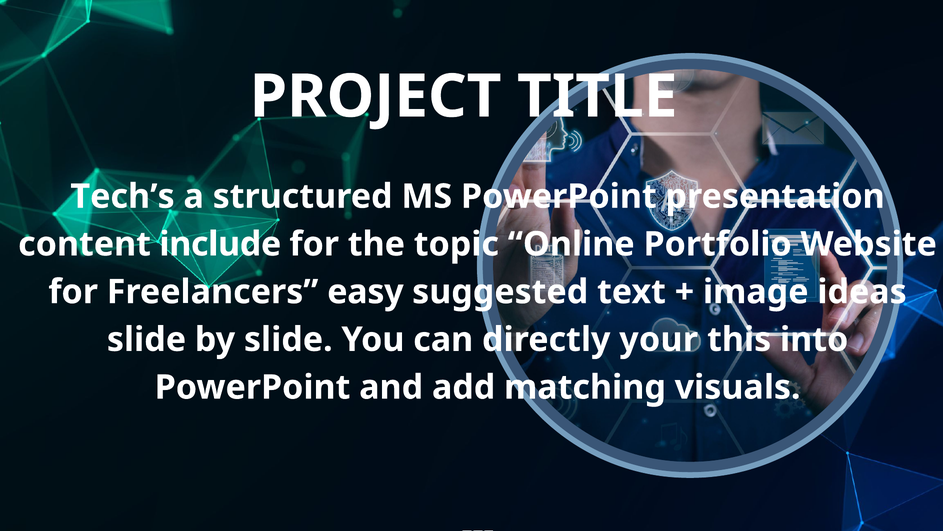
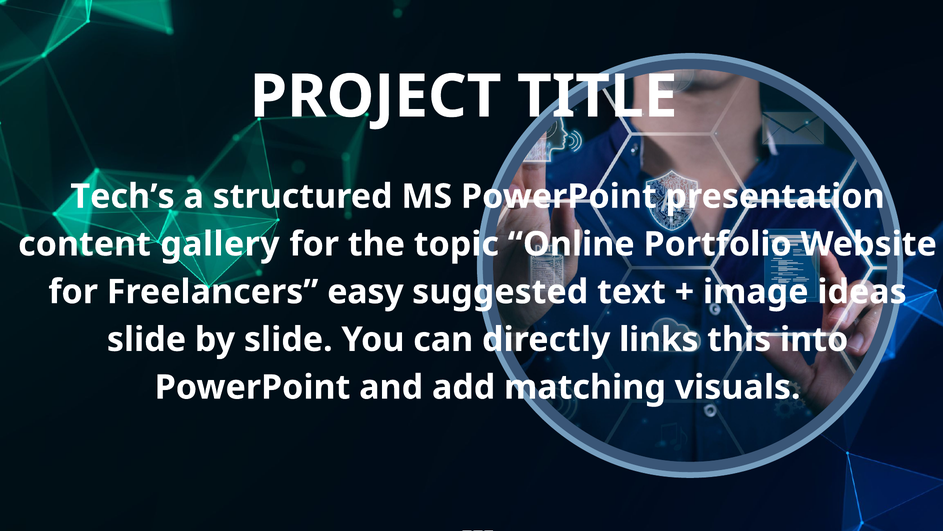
content include: include -> gallery (220, 244)
directly your: your -> links (659, 339)
